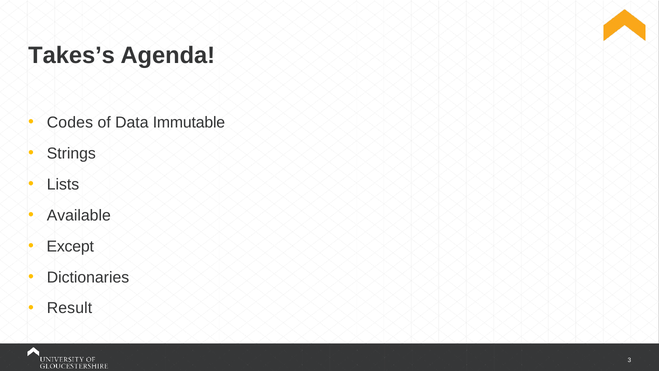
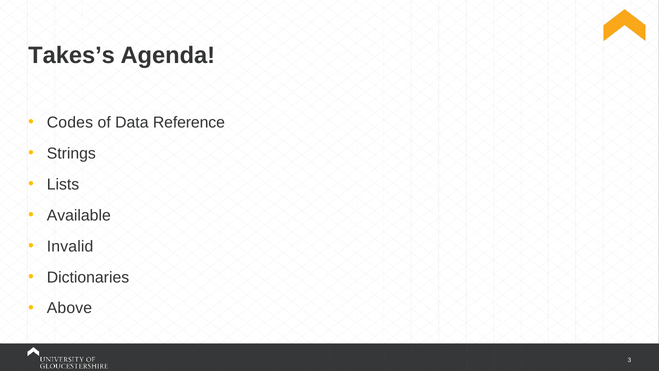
Immutable: Immutable -> Reference (189, 122)
Except: Except -> Invalid (70, 246)
Result: Result -> Above (69, 308)
